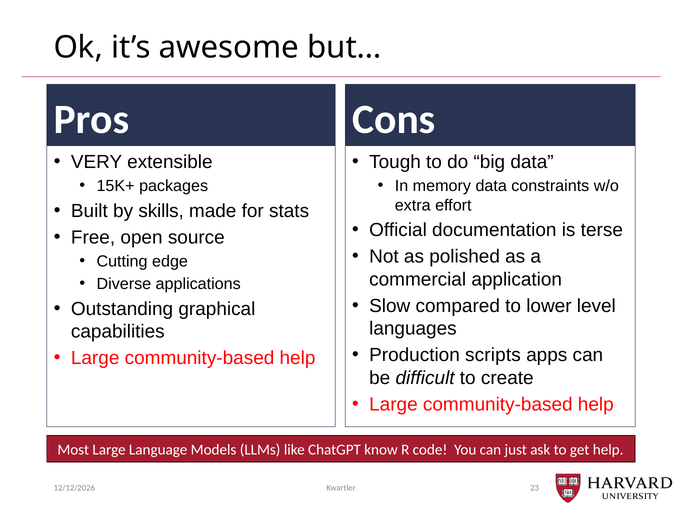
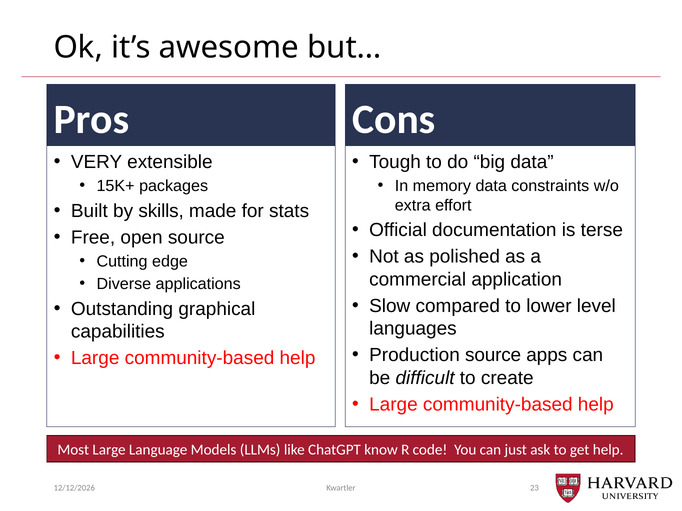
Production scripts: scripts -> source (493, 356)
